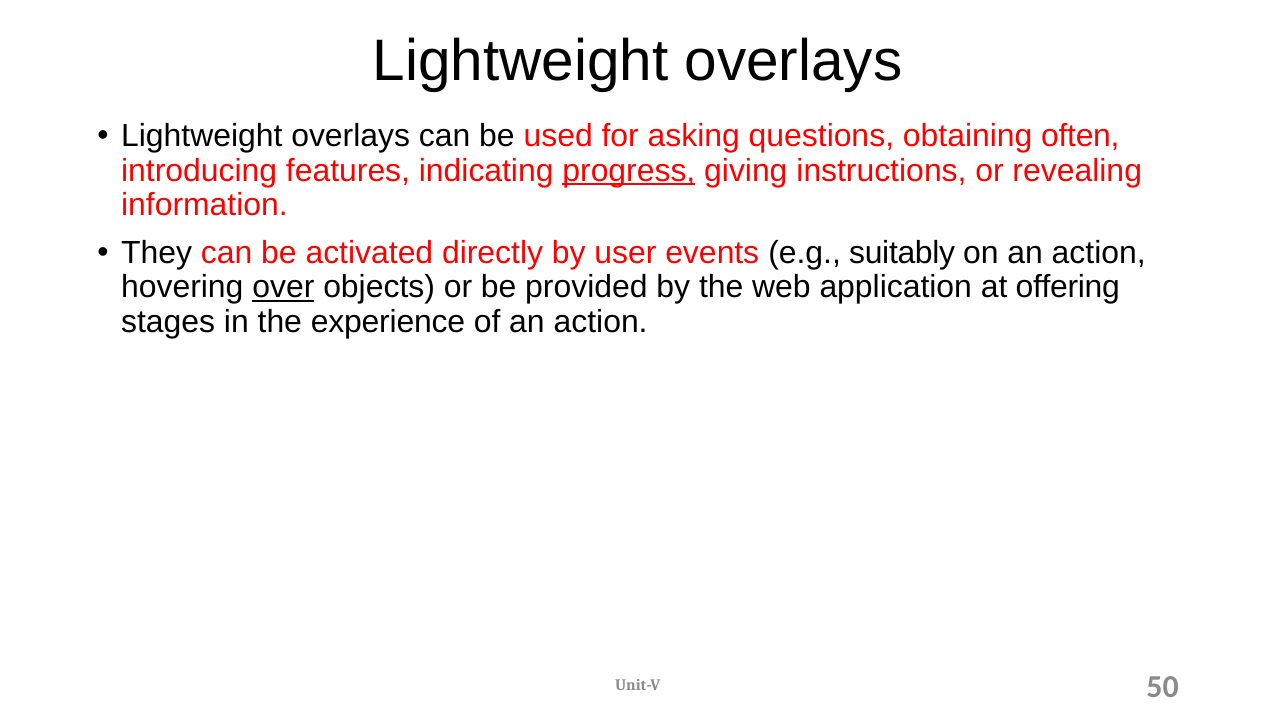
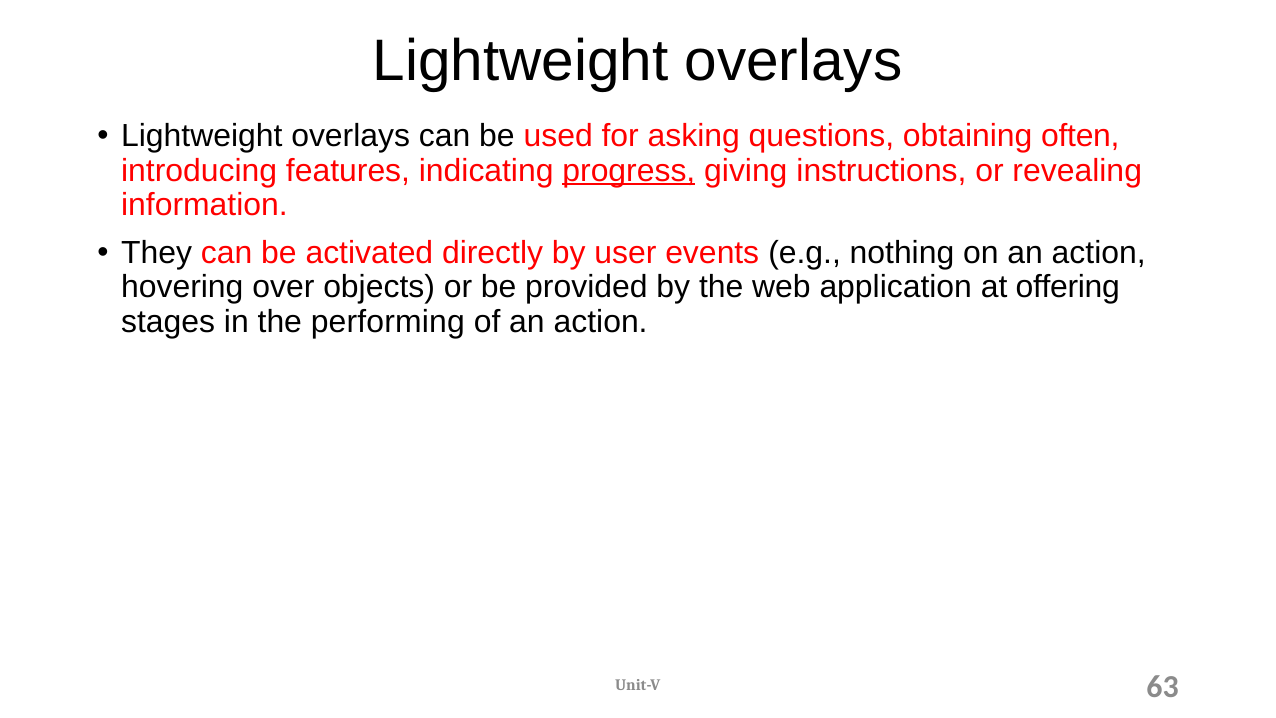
suitably: suitably -> nothing (902, 253)
over underline: present -> none (283, 287)
experience: experience -> performing (388, 322)
50: 50 -> 63 (1163, 686)
